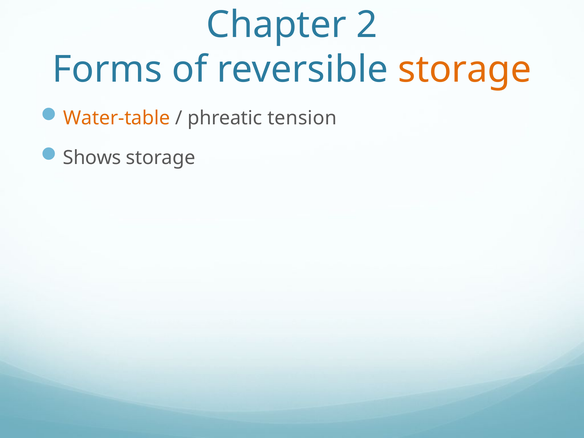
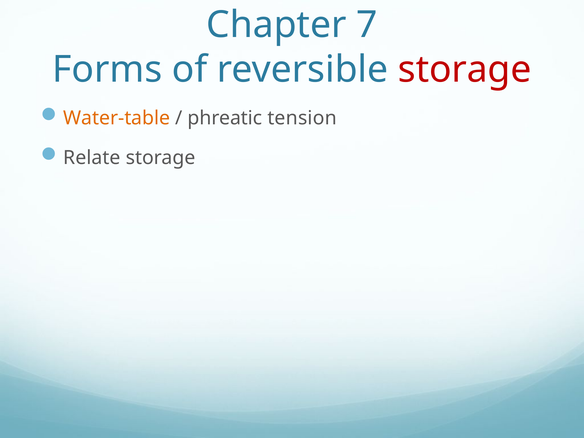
2: 2 -> 7 (367, 25)
storage colour: orange -> red (465, 70)
Shows: Shows -> Relate (92, 158)
